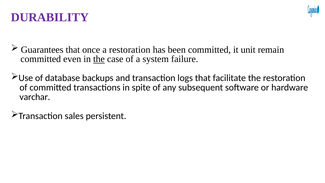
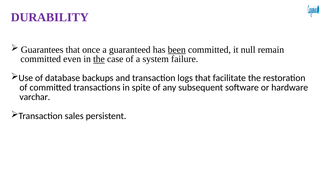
a restoration: restoration -> guaranteed (130, 50)
been underline: none -> present (177, 50)
unit: unit -> null (248, 50)
